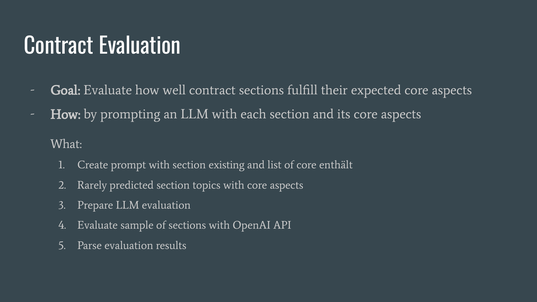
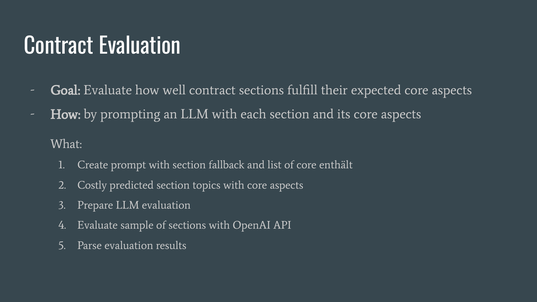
existing: existing -> fallback (227, 165)
Rarely: Rarely -> Costly (92, 185)
